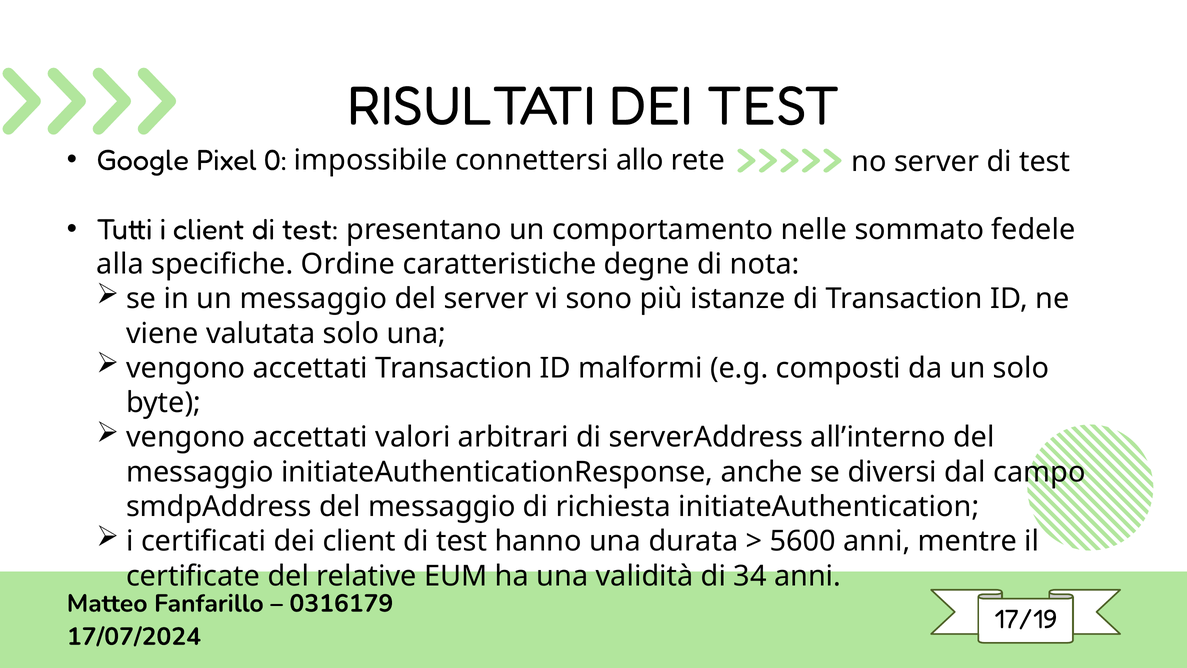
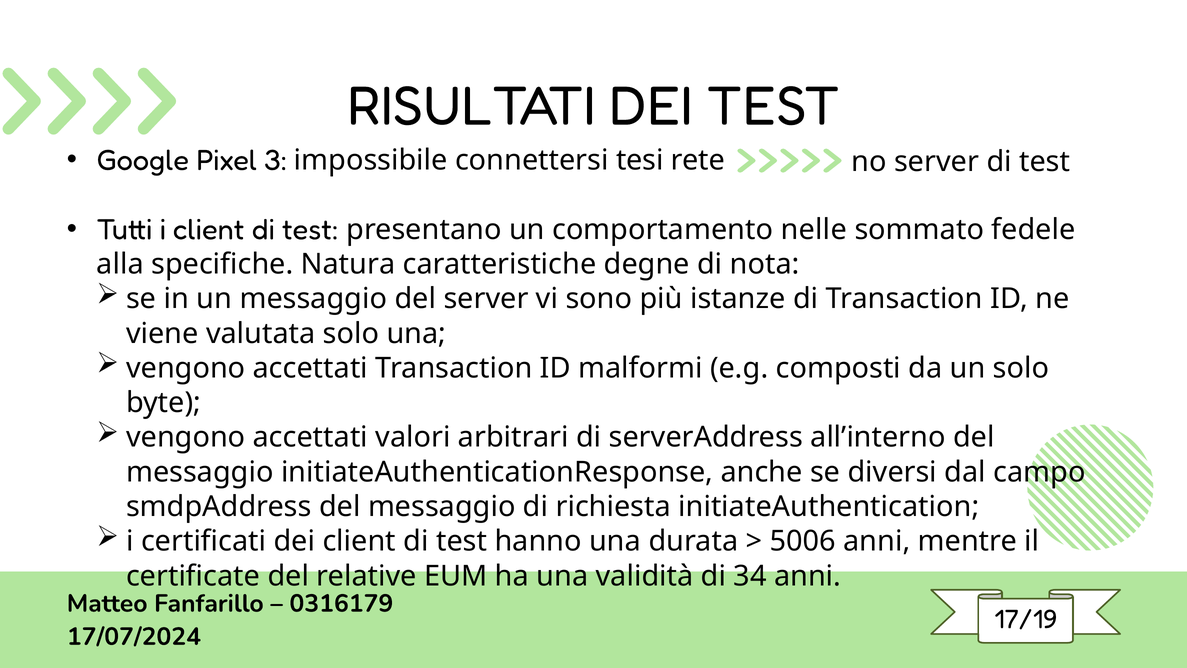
0: 0 -> 3 (276, 160)
allo: allo -> tesi (640, 160)
Ordine: Ordine -> Natura (348, 264)
5600: 5600 -> 5006 (803, 541)
